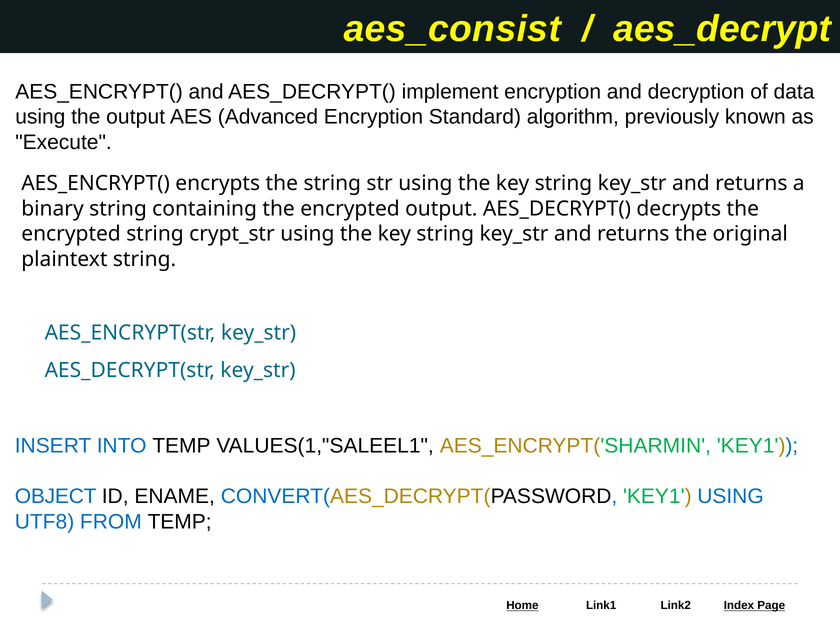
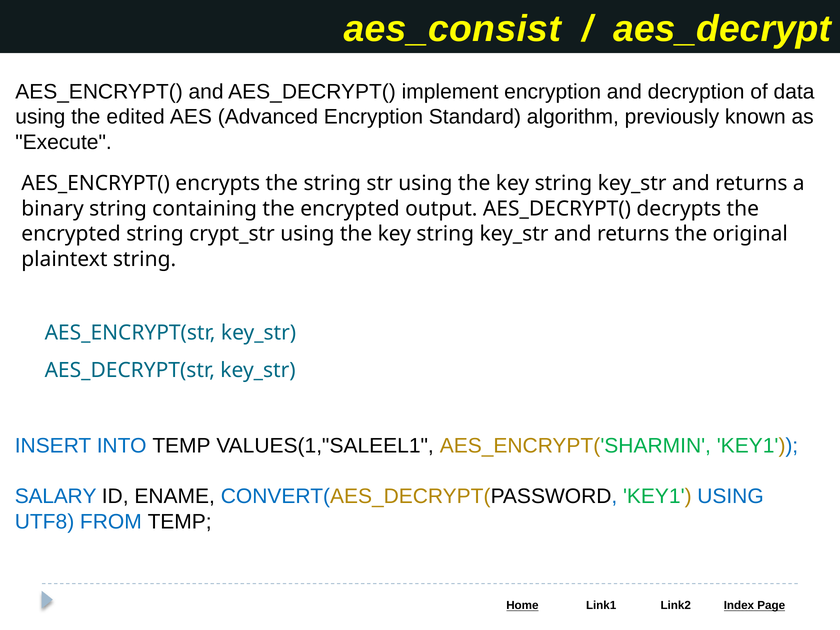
the output: output -> edited (136, 117)
OBJECT: OBJECT -> SALARY (56, 496)
